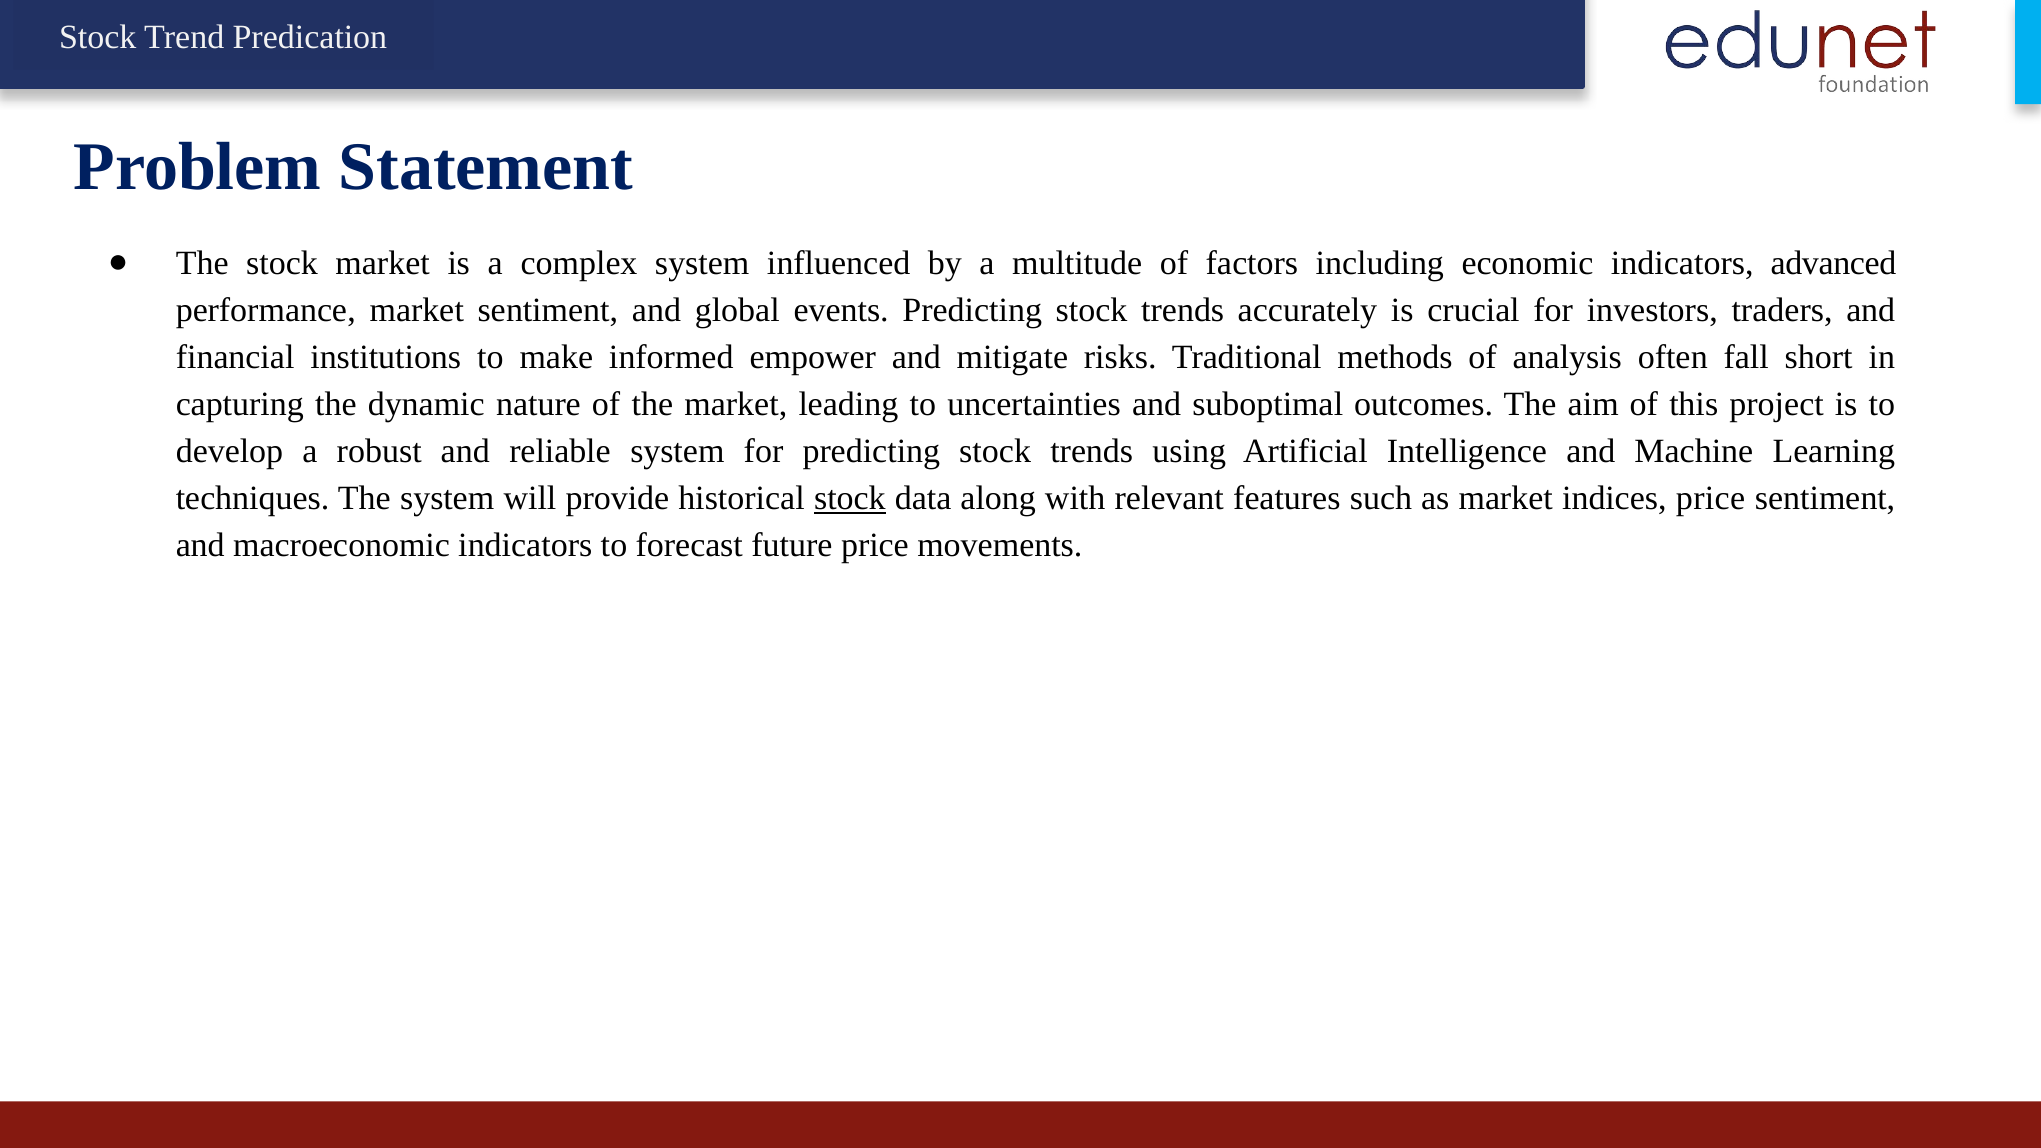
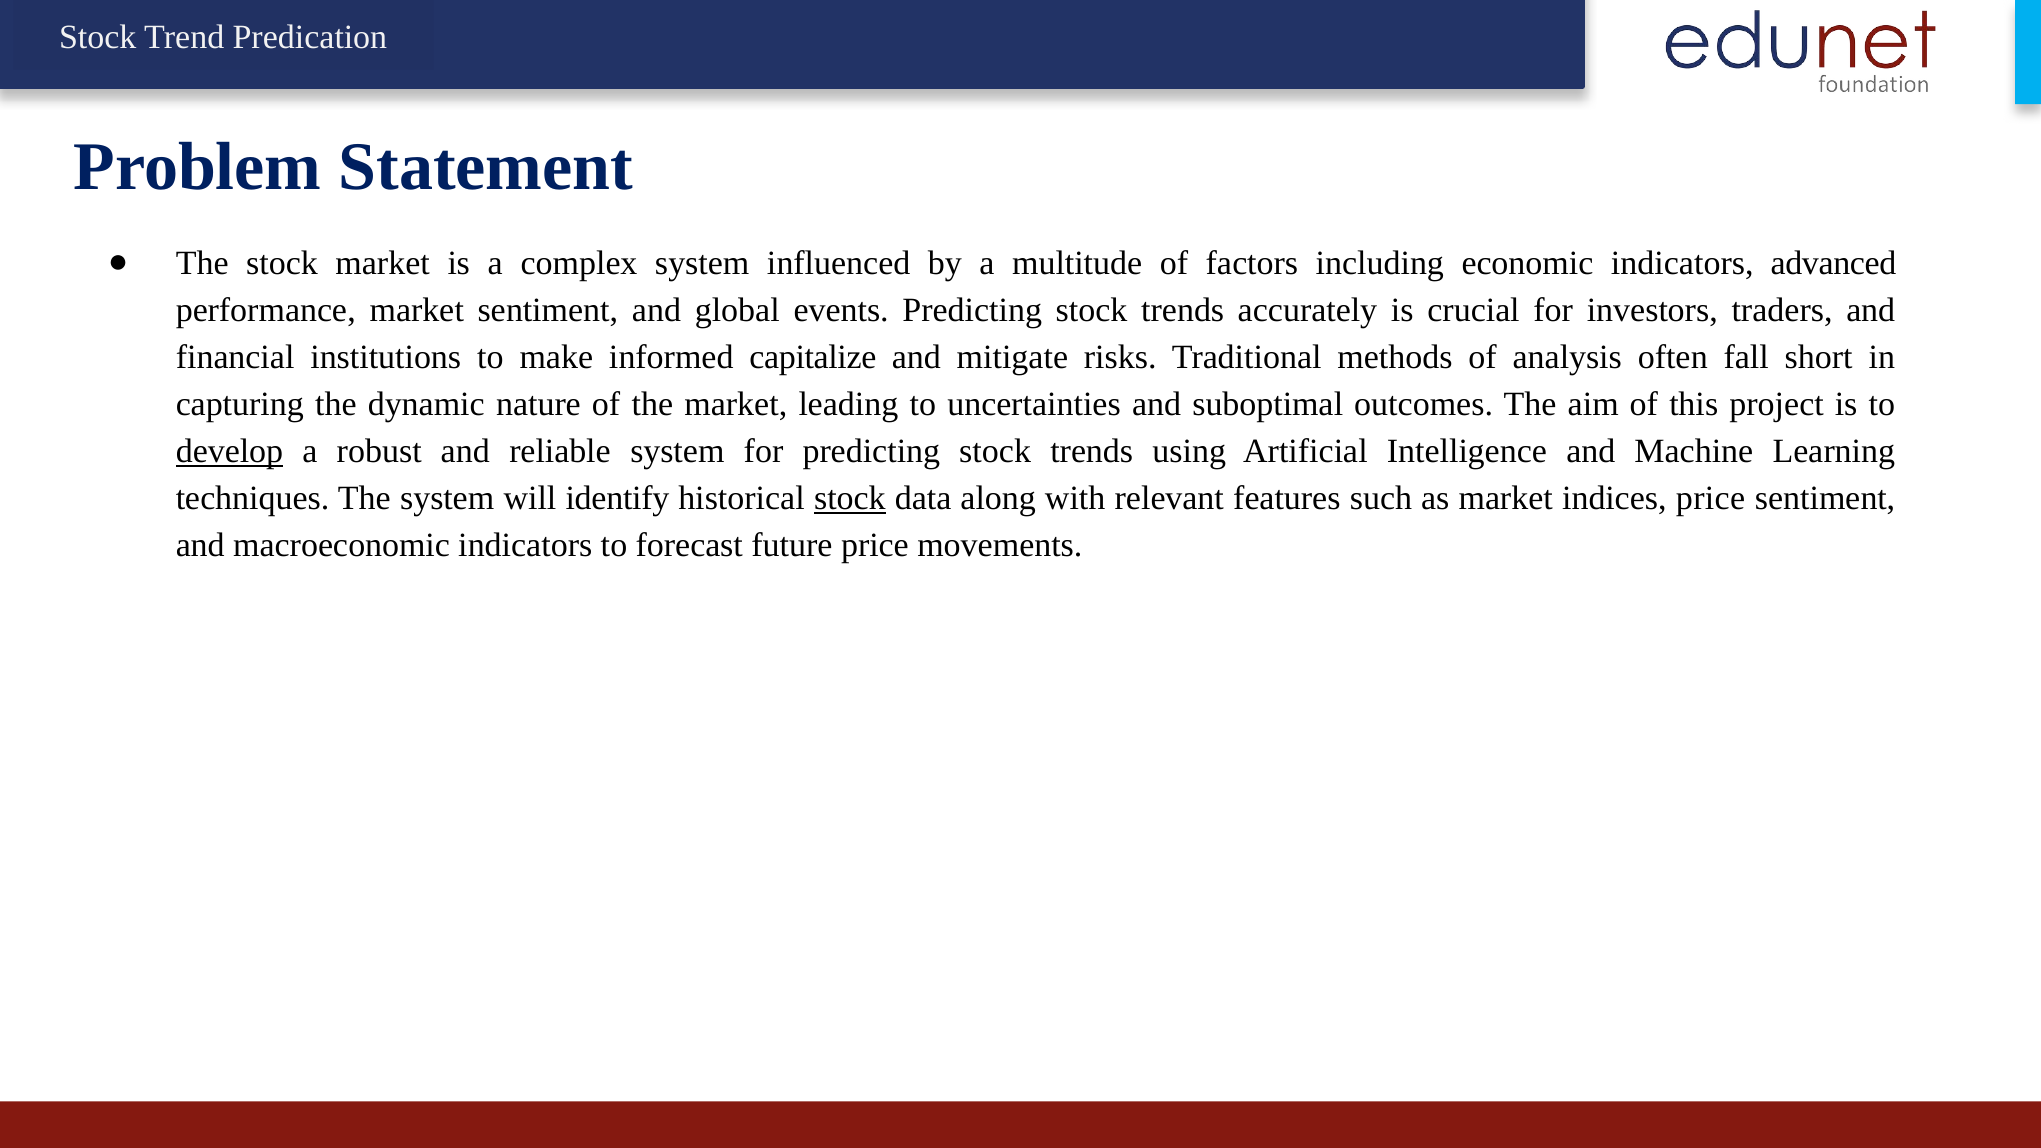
empower: empower -> capitalize (813, 357)
develop underline: none -> present (229, 451)
provide: provide -> identify (618, 498)
